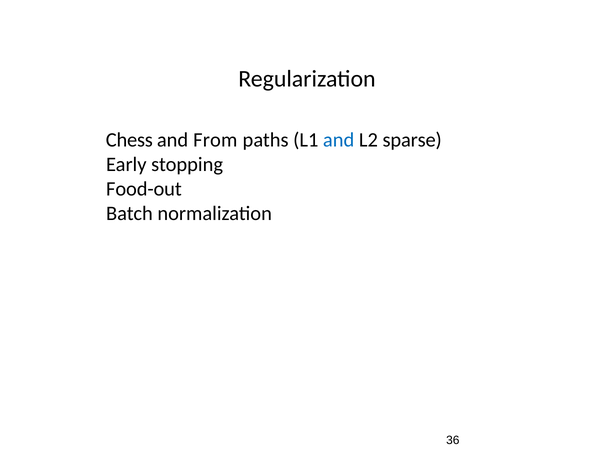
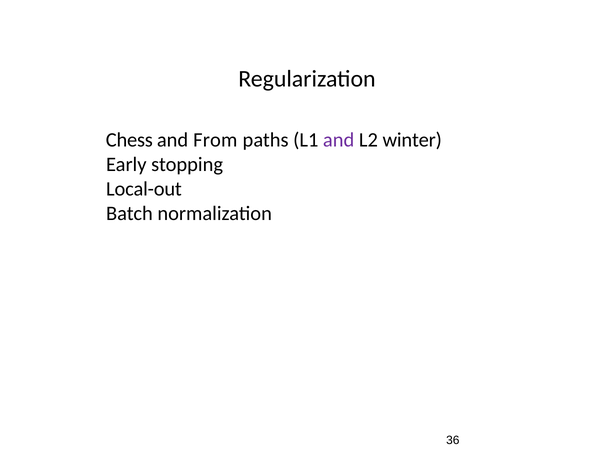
and colour: blue -> purple (339, 140)
sparse: sparse -> winter (412, 140)
Food-out: Food-out -> Local-out (144, 189)
